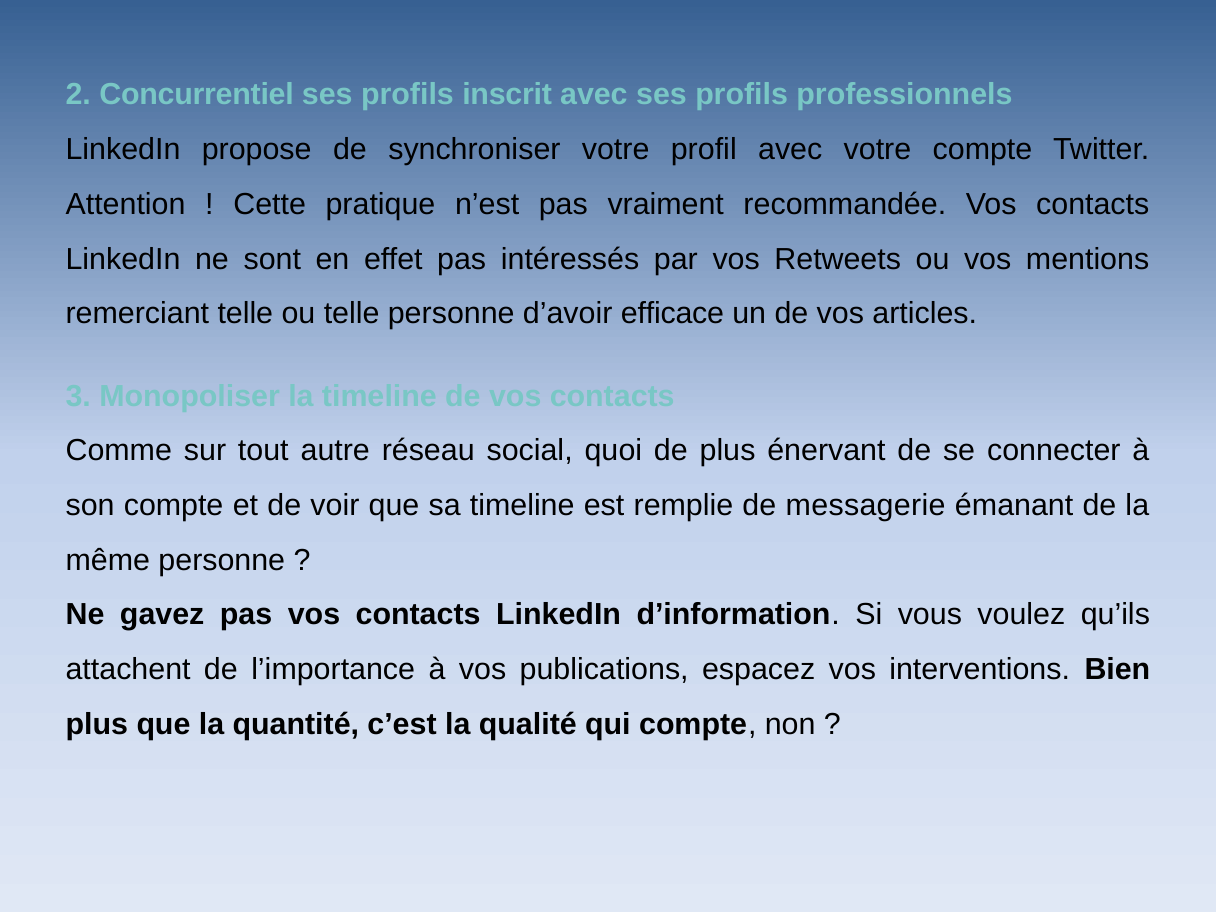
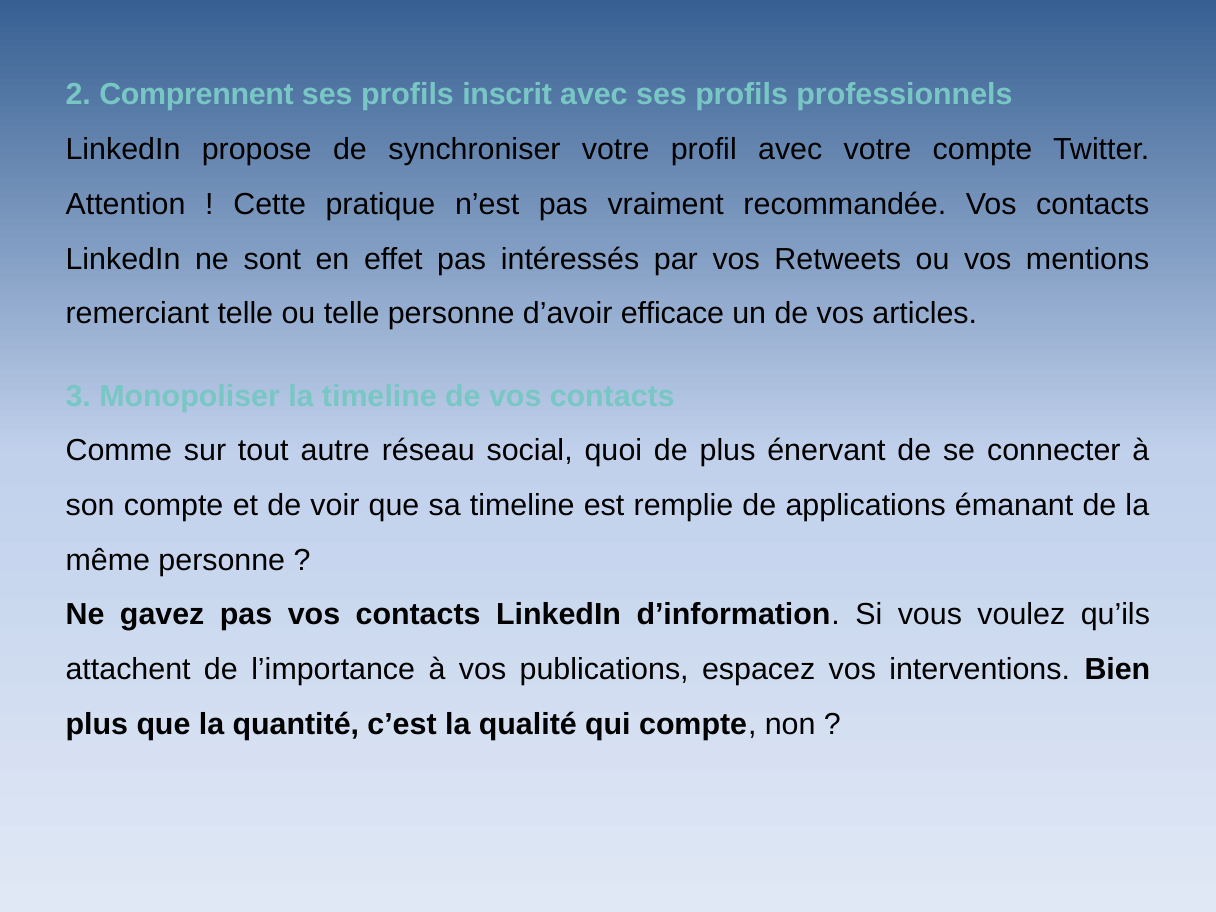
Concurrentiel: Concurrentiel -> Comprennent (197, 95)
messagerie: messagerie -> applications (866, 505)
